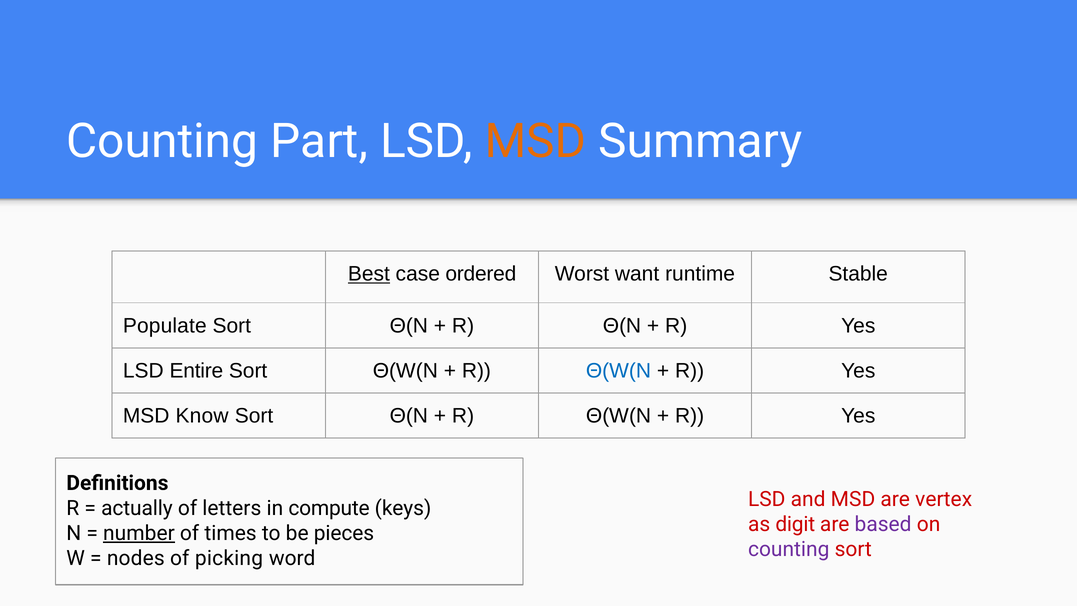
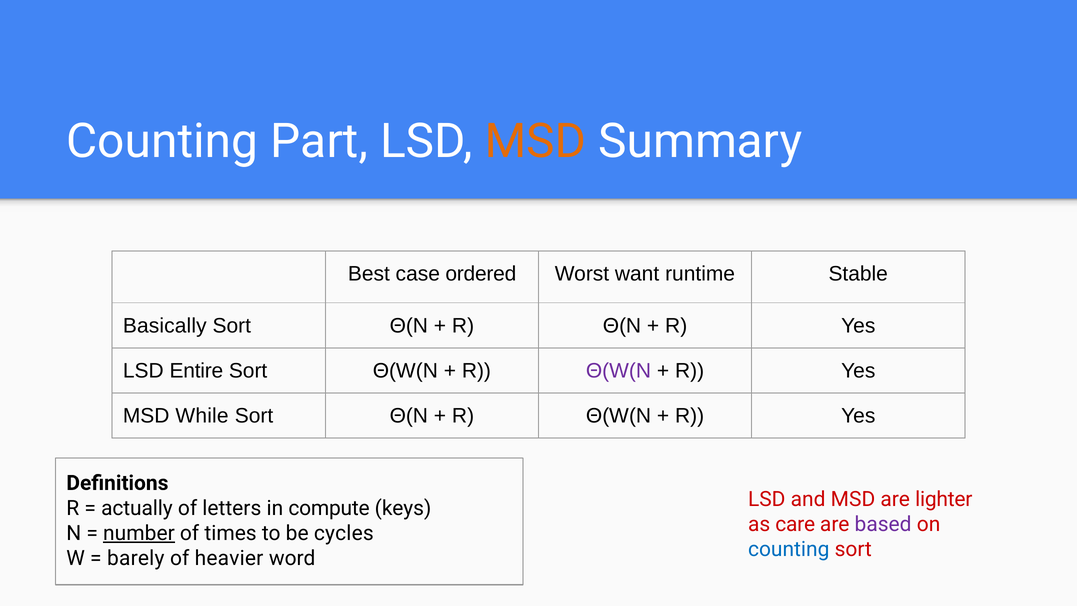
Best underline: present -> none (369, 274)
Populate: Populate -> Basically (165, 326)
Θ(W(N colour: blue -> purple (619, 371)
Know: Know -> While (202, 416)
vertex: vertex -> lighter (944, 499)
digit: digit -> care (795, 524)
pieces: pieces -> cycles (344, 533)
counting colour: purple -> blue (789, 549)
nodes: nodes -> barely (136, 558)
picking: picking -> heavier (229, 558)
